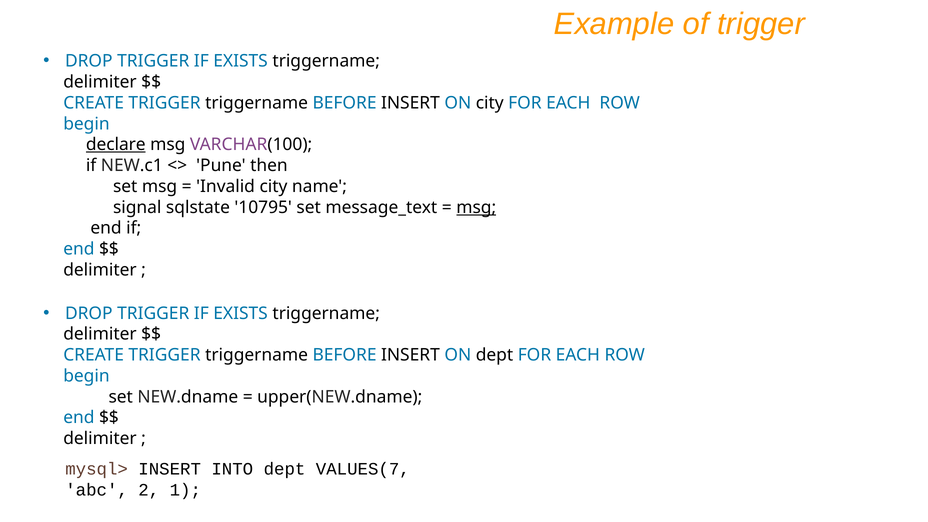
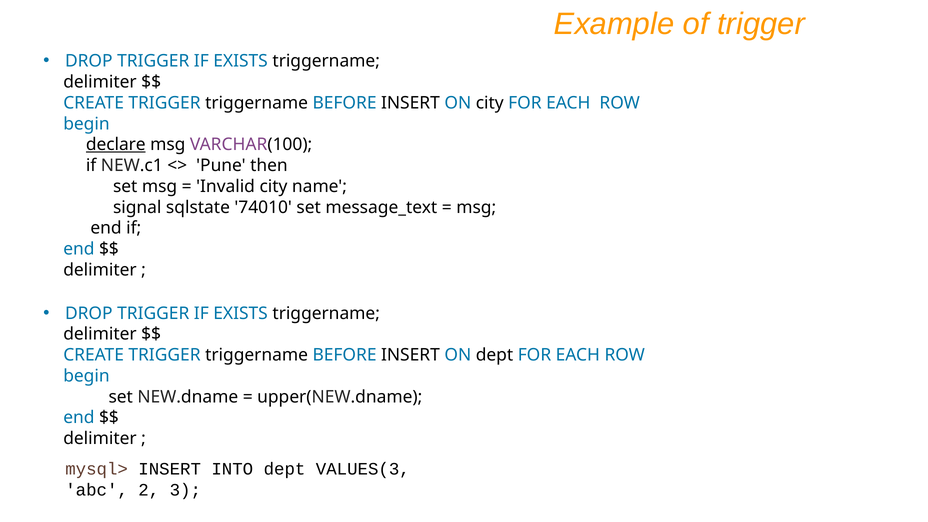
10795: 10795 -> 74010 (263, 207)
msg underline: present -> none (476, 207)
VALUES(7: VALUES(7 -> VALUES(3 (363, 469)
1: 1 -> 3 (185, 490)
